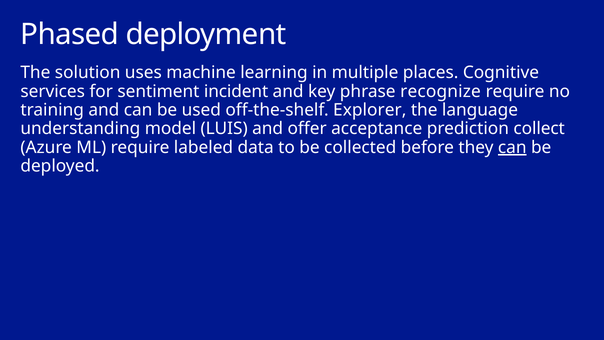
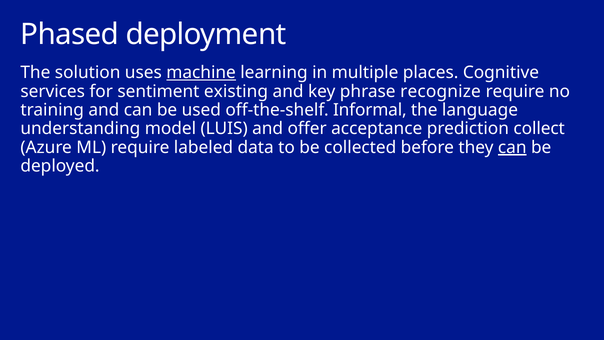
machine underline: none -> present (201, 73)
incident: incident -> existing (236, 91)
Explorer: Explorer -> Informal (370, 110)
